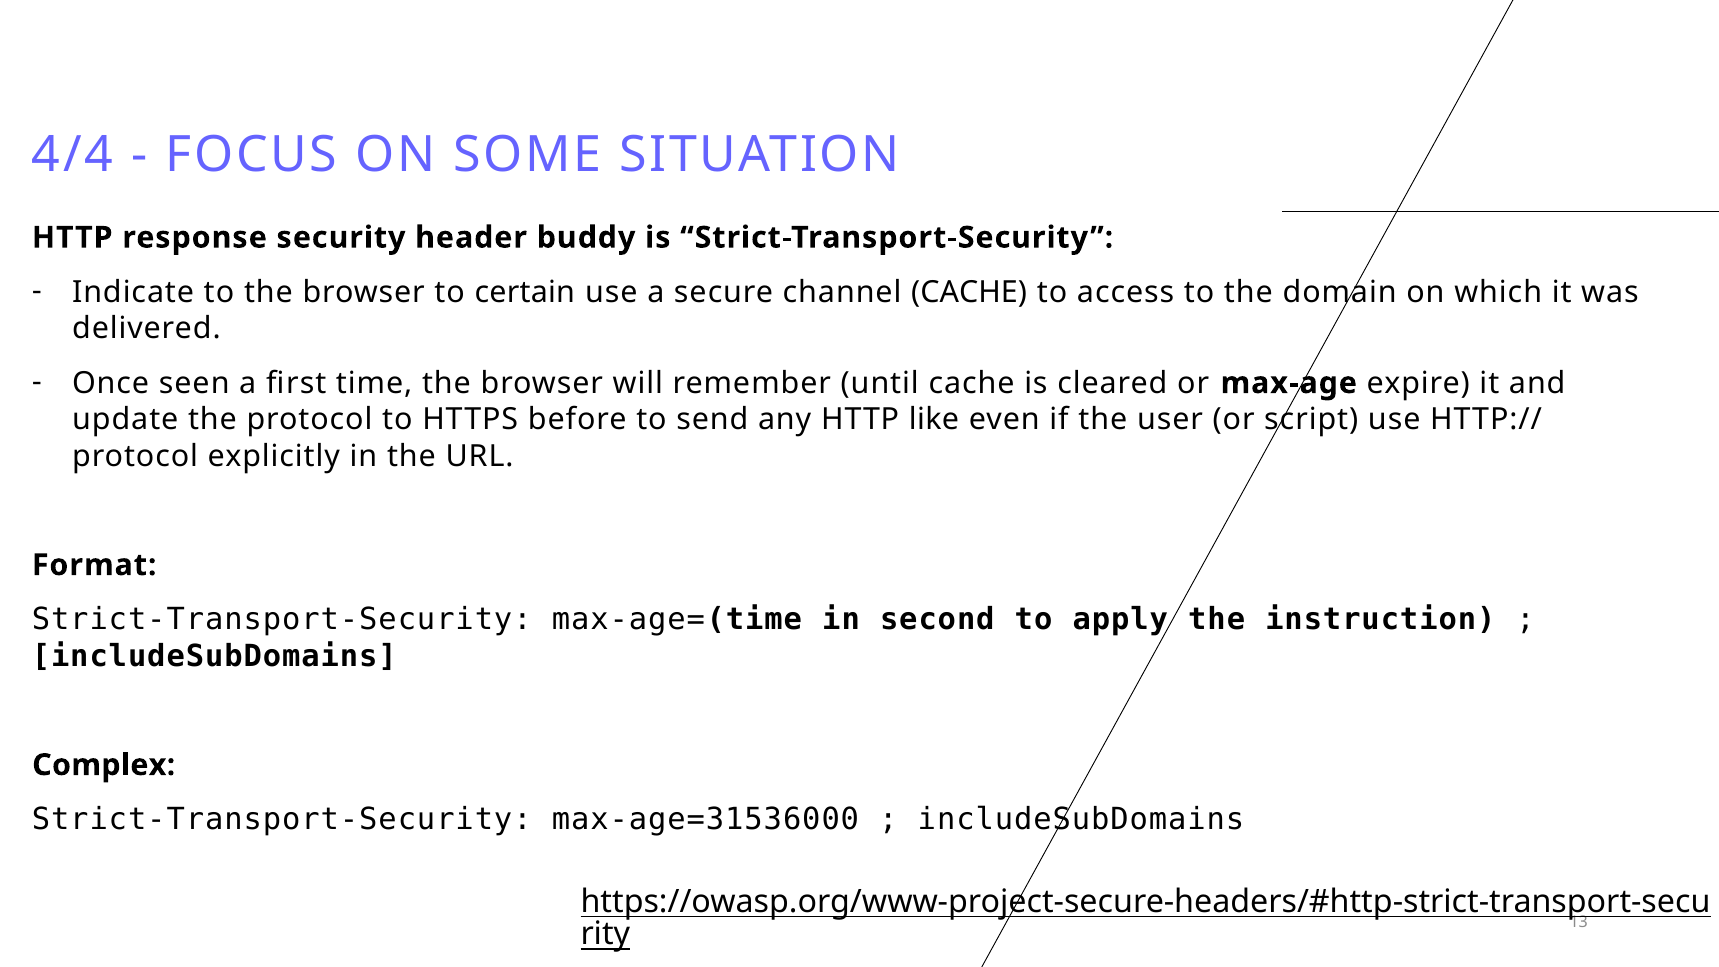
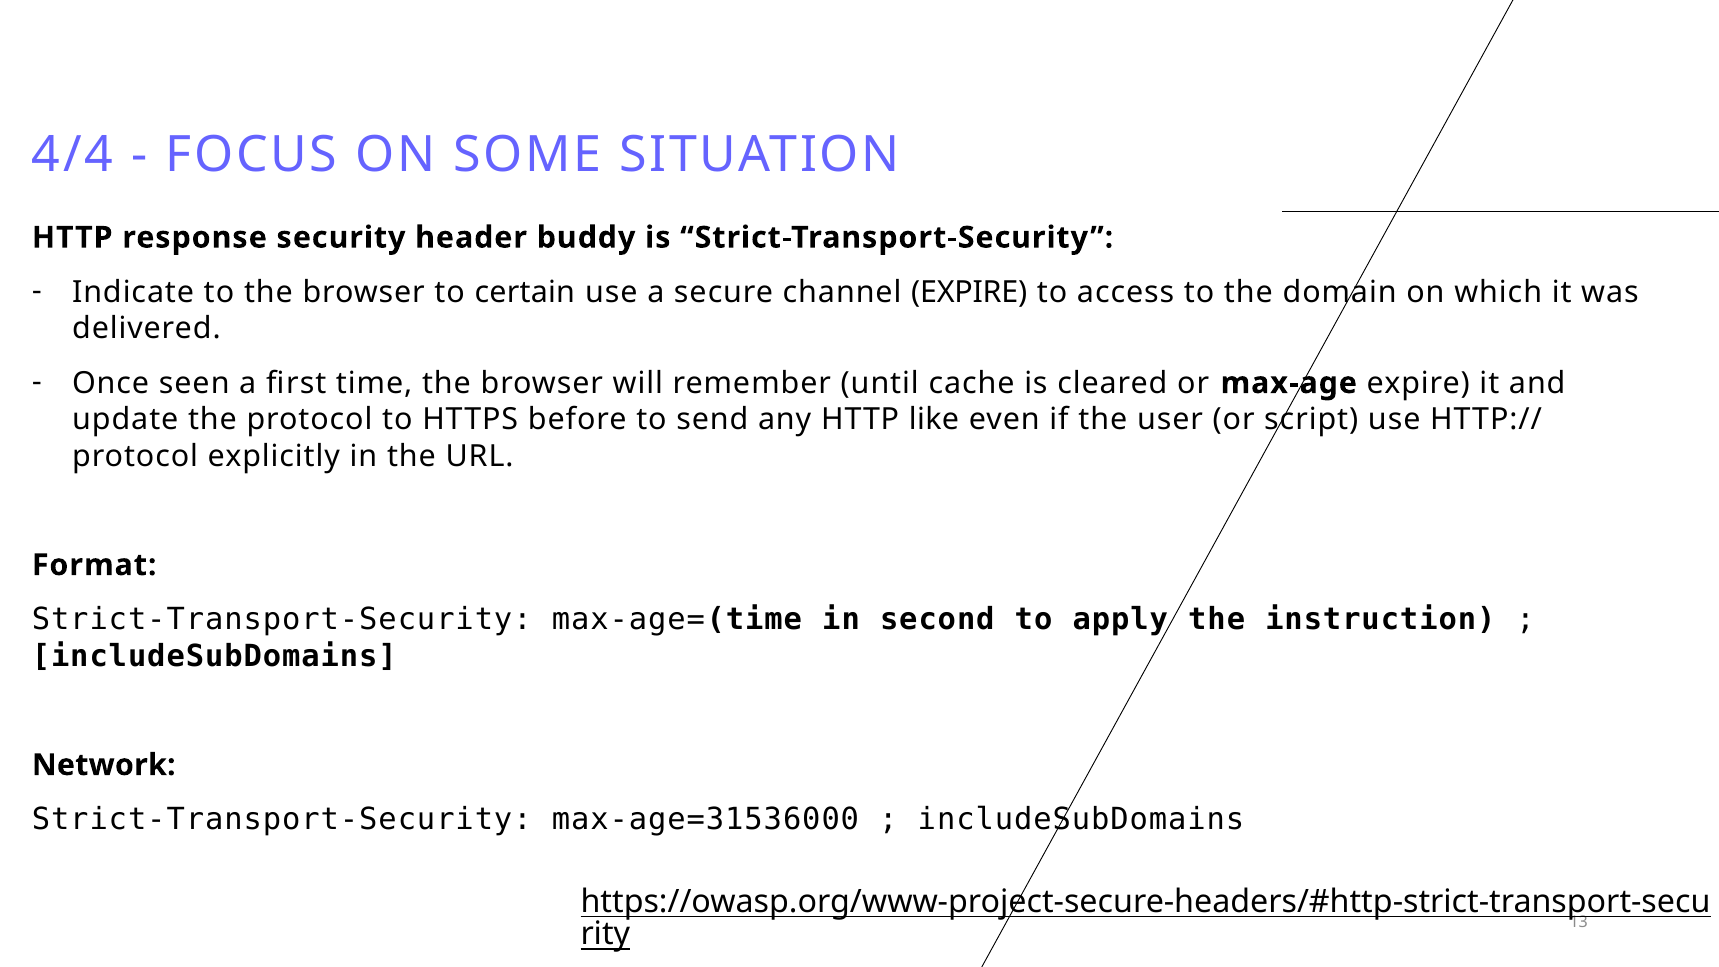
channel CACHE: CACHE -> EXPIRE (969, 292)
Complex: Complex -> Network (104, 765)
